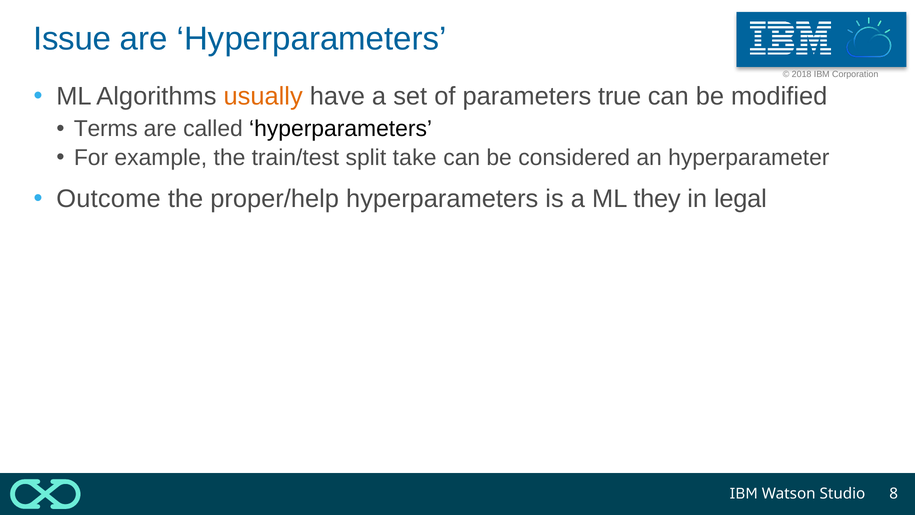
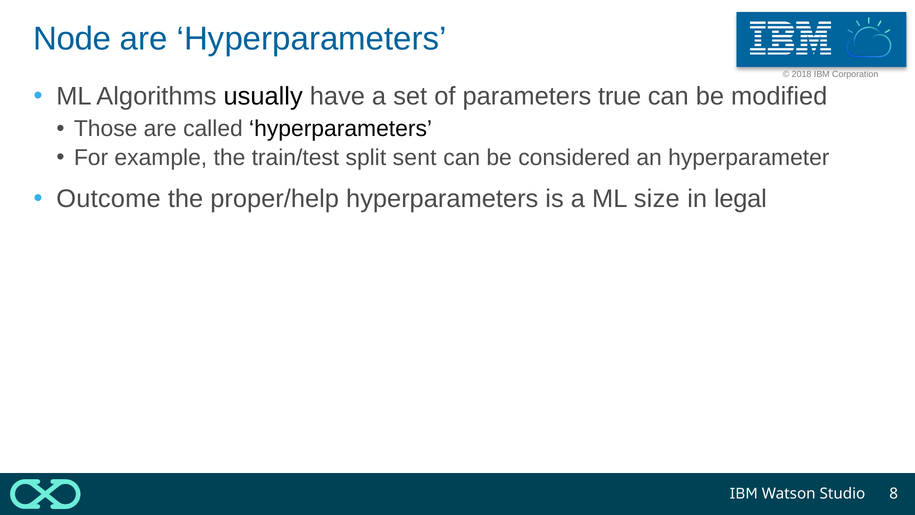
Issue: Issue -> Node (72, 39)
usually colour: orange -> black (263, 96)
Terms: Terms -> Those (106, 129)
take: take -> sent (415, 157)
they: they -> size (657, 199)
